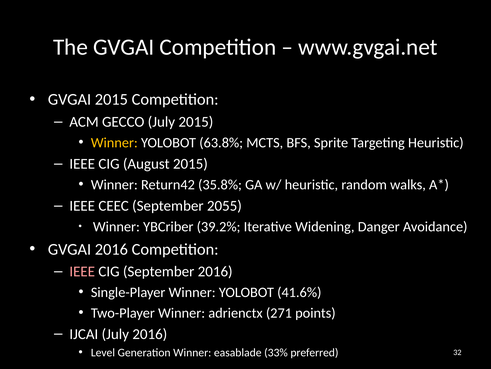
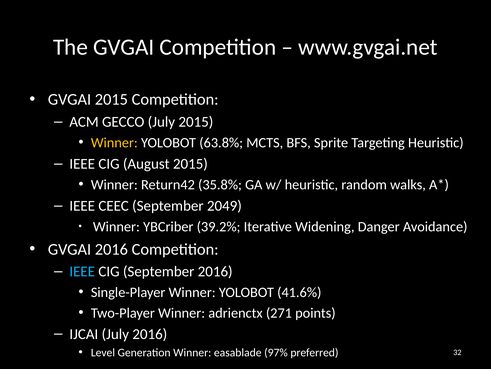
2055: 2055 -> 2049 (224, 206)
IEEE colour: pink -> light blue (82, 271)
33%: 33% -> 97% (276, 352)
